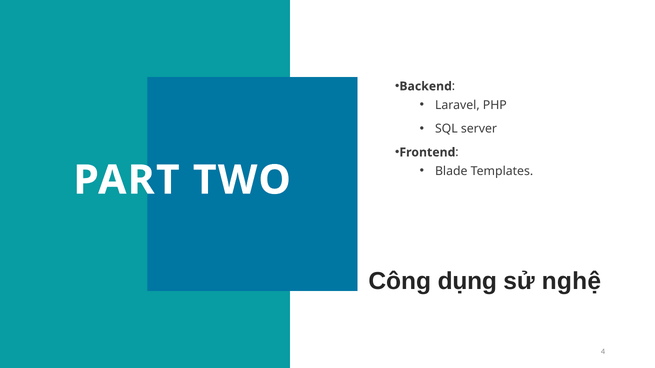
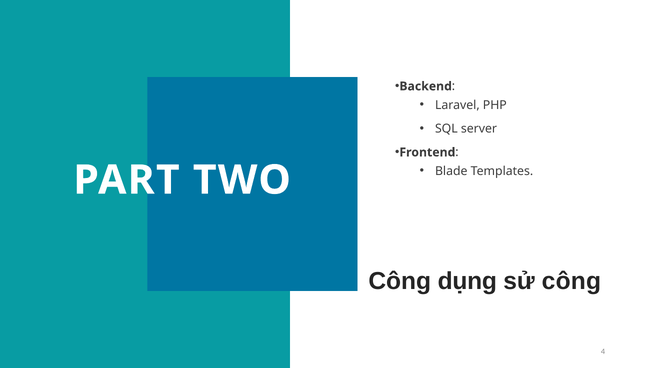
sử nghệ: nghệ -> công (571, 281)
